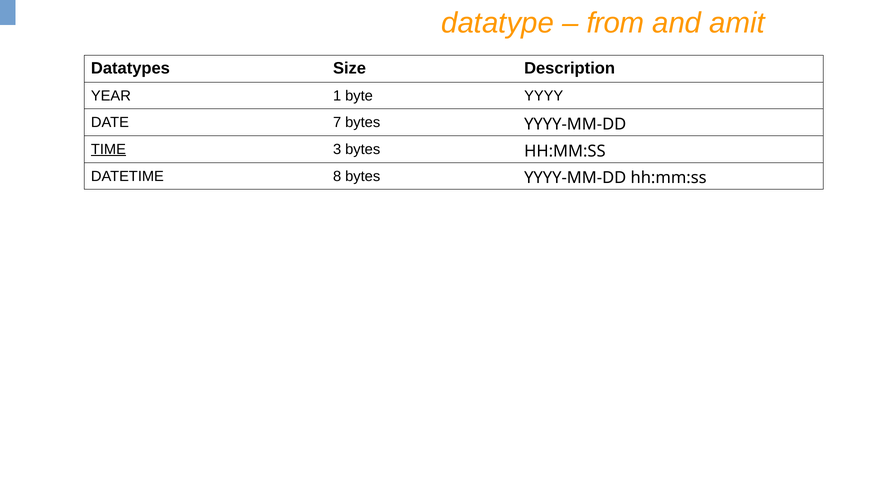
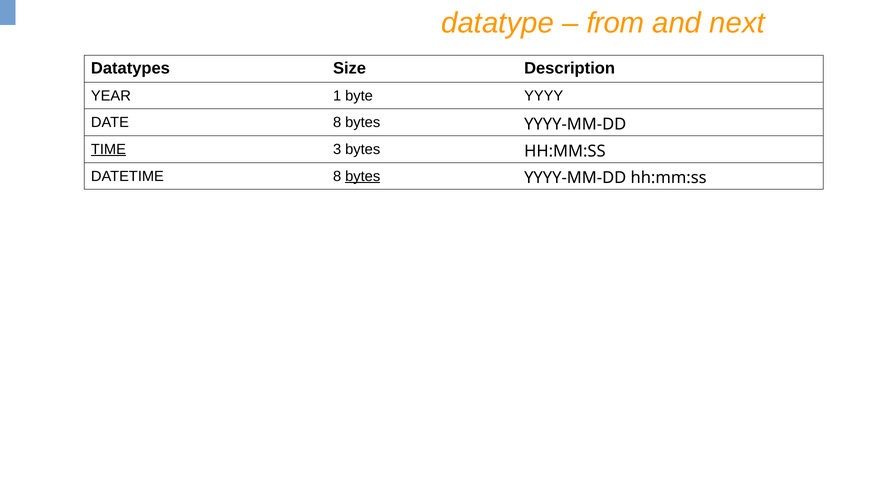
amit: amit -> next (737, 23)
DATE 7: 7 -> 8 (337, 123)
bytes underline: none -> present (363, 176)
